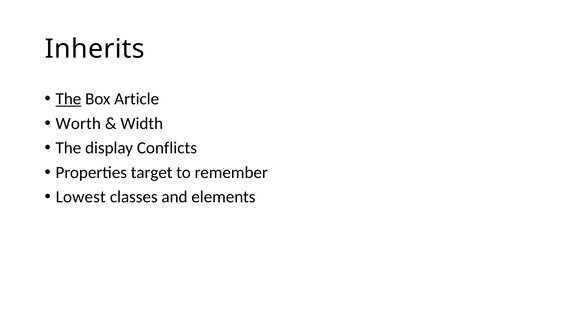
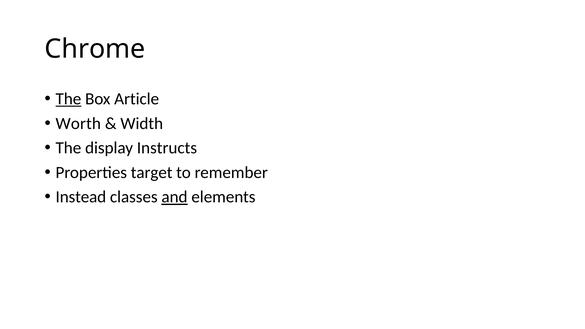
Inherits: Inherits -> Chrome (95, 49)
Conflicts: Conflicts -> Instructs (167, 148)
Lowest: Lowest -> Instead (81, 197)
and underline: none -> present (174, 197)
